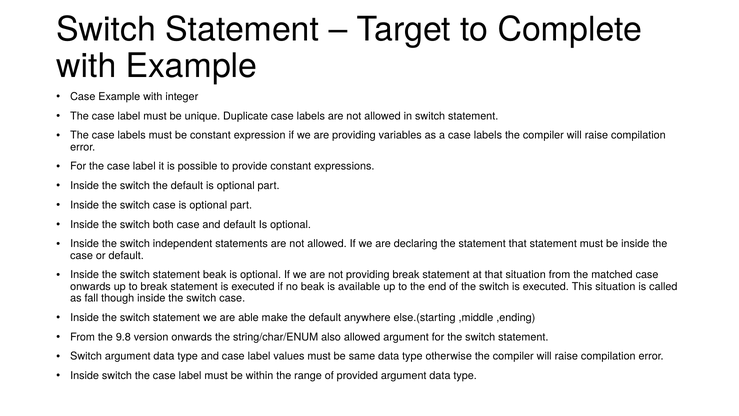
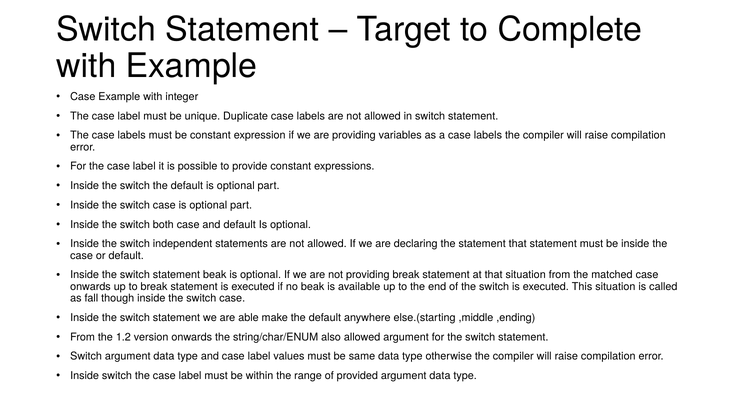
9.8: 9.8 -> 1.2 (123, 337)
